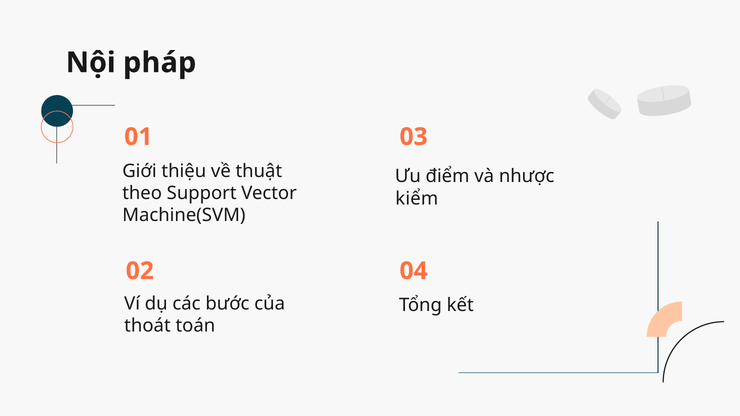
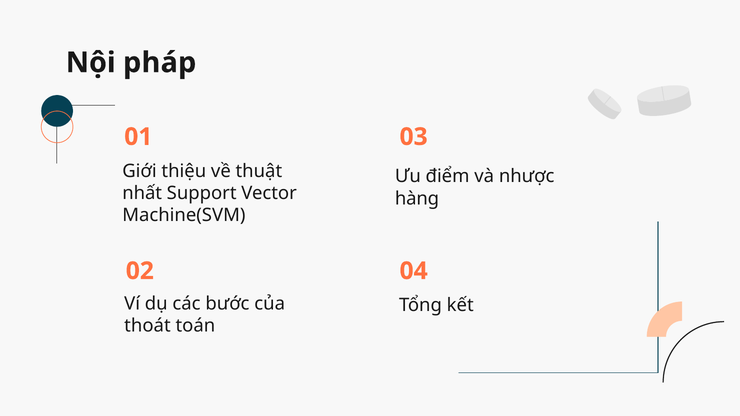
theo: theo -> nhất (142, 193)
kiểm: kiểm -> hàng (417, 199)
